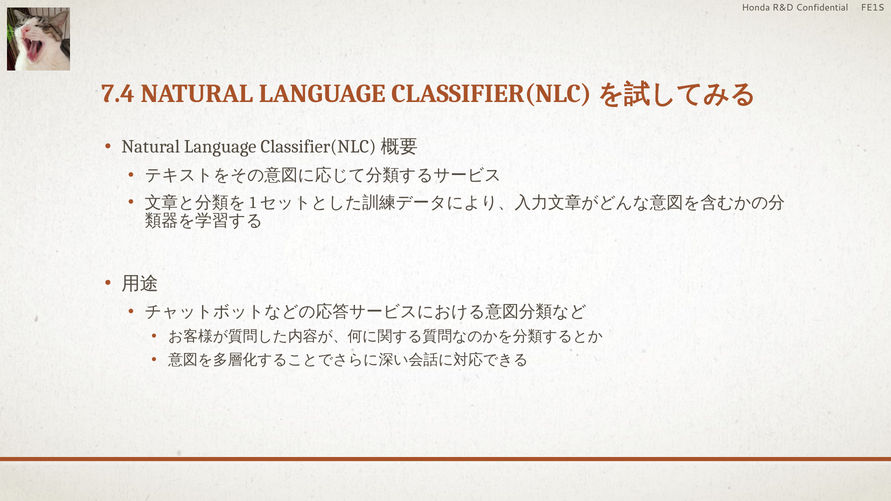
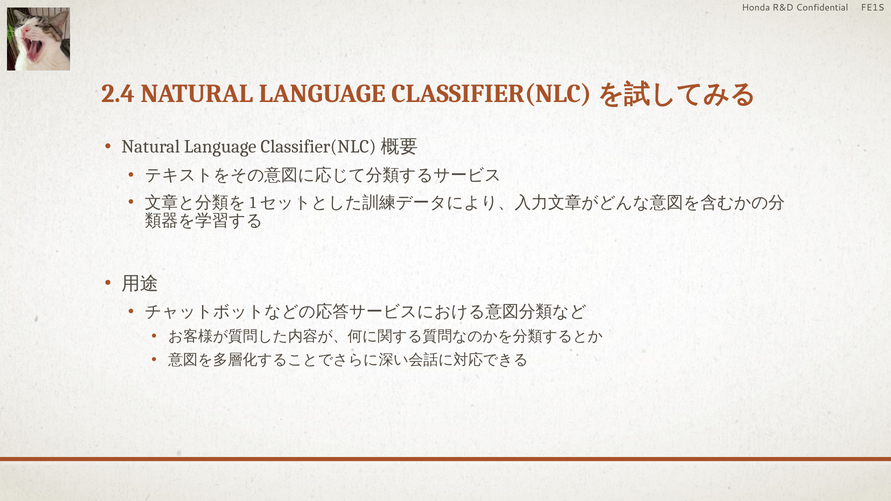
7.4: 7.4 -> 2.4 (118, 94)
